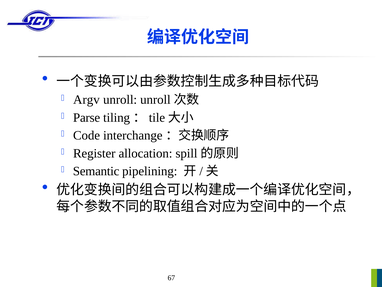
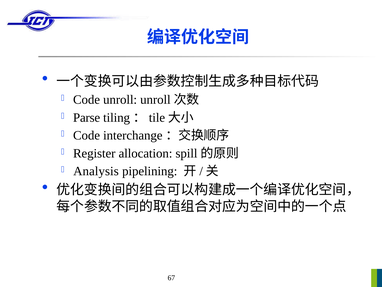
Argv: Argv -> Code (87, 100)
Semantic: Semantic -> Analysis (96, 171)
